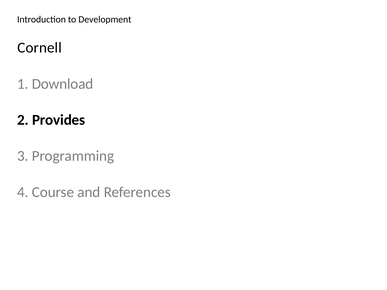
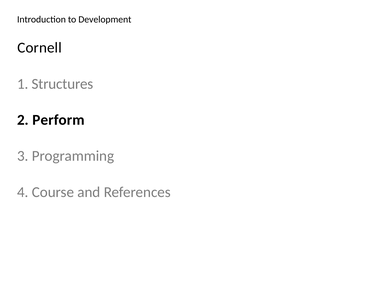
Download: Download -> Structures (63, 84)
Provides: Provides -> Perform (59, 120)
